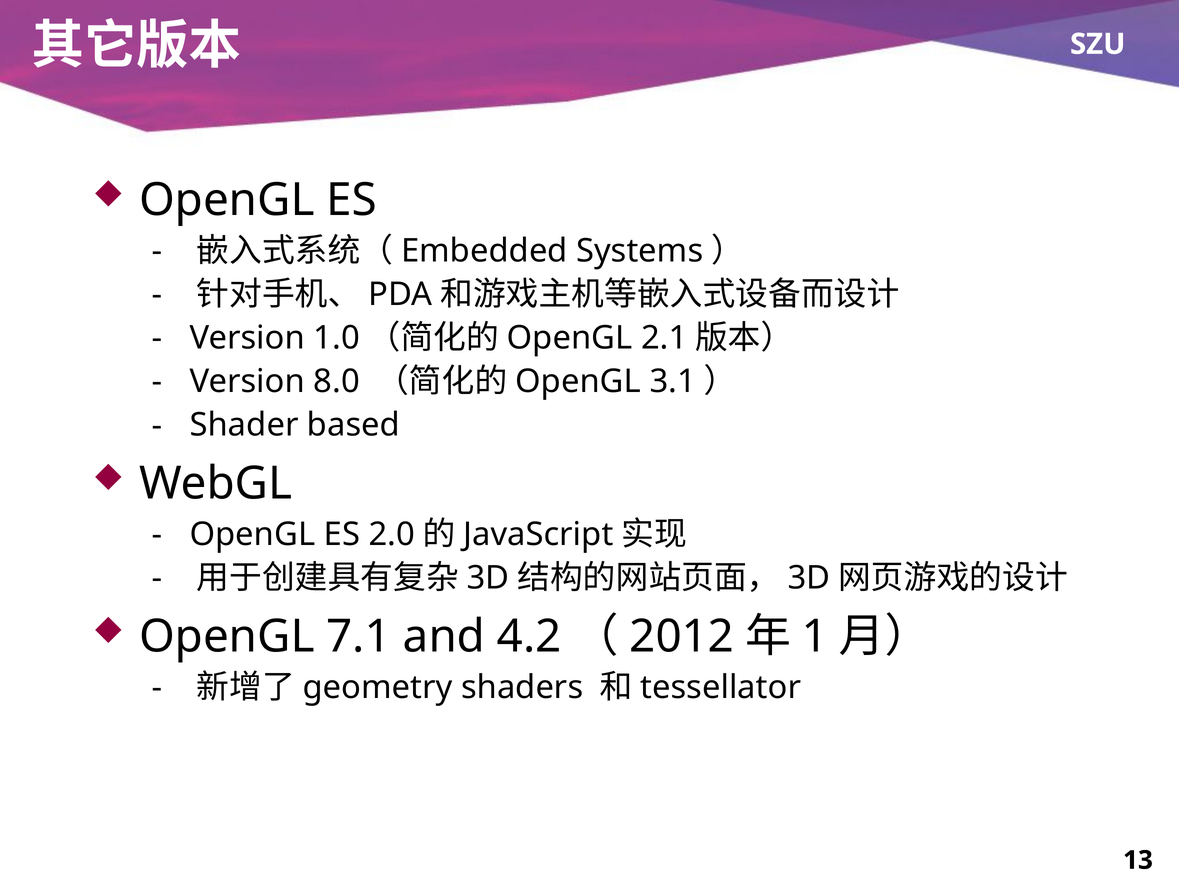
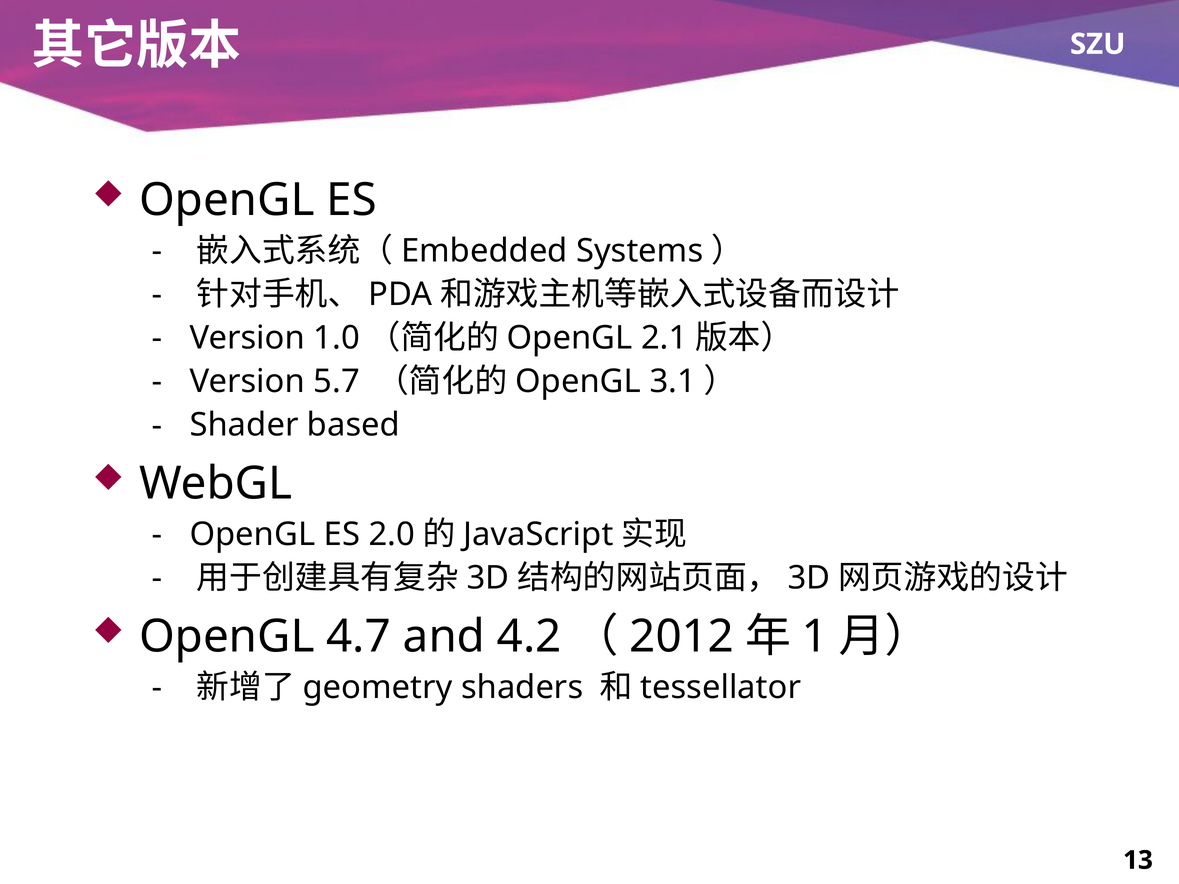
8.0: 8.0 -> 5.7 (337, 382)
7.1: 7.1 -> 4.7 (359, 637)
